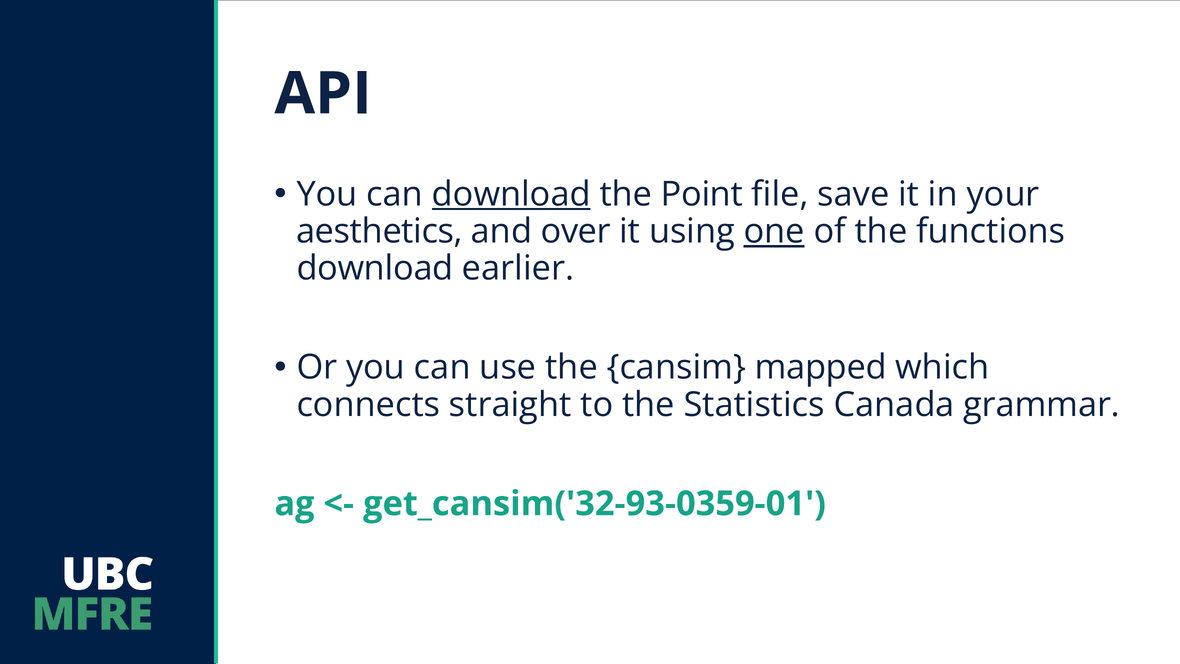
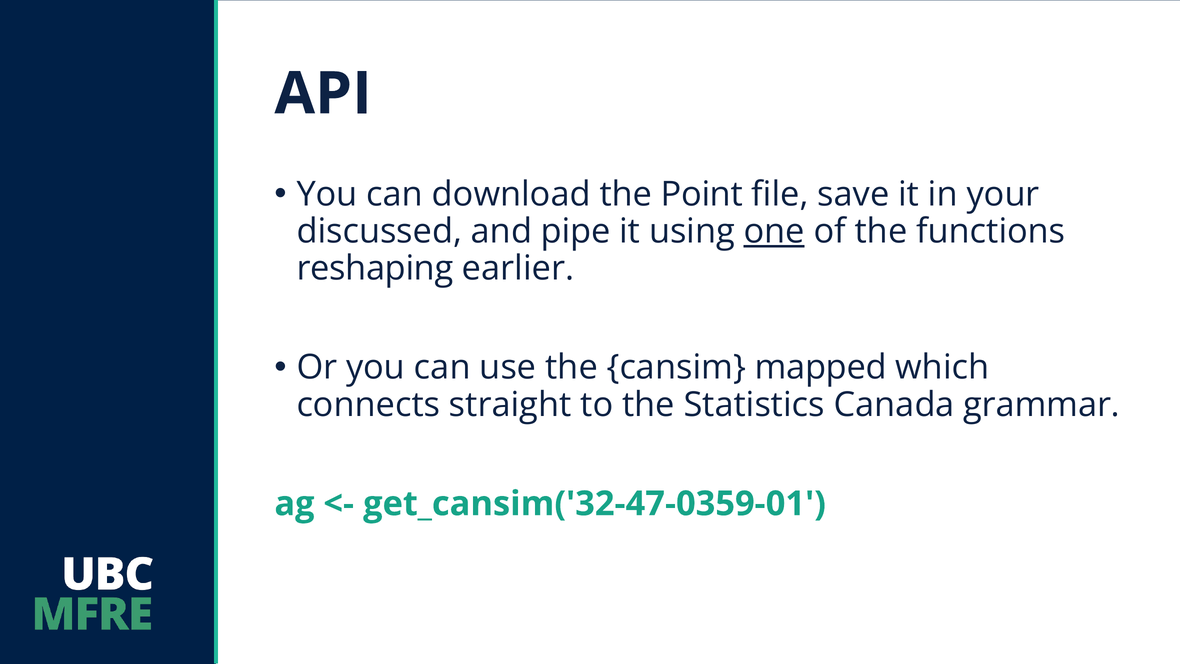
download underline: present -> none (511, 194)
aesthetics: aesthetics -> discussed (379, 231)
over: over -> pipe (576, 231)
download: download -> reshaping (375, 269)
get_cansim('32-93-0359-01: get_cansim('32-93-0359-01 -> get_cansim('32-47-0359-01 (595, 504)
